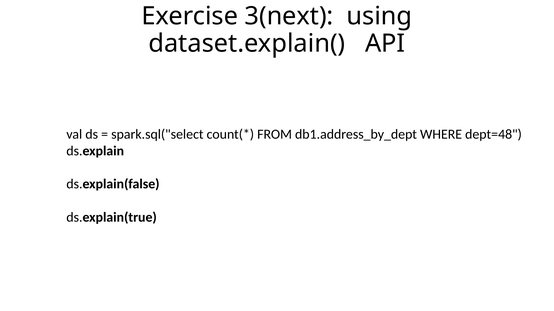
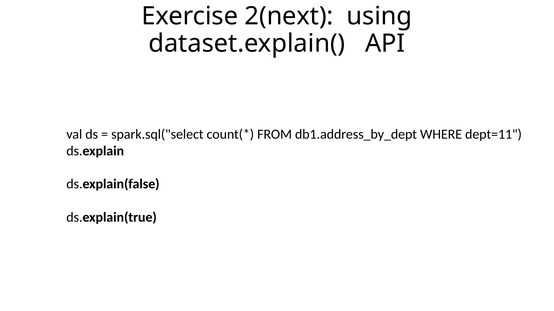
3(next: 3(next -> 2(next (289, 16)
dept=48: dept=48 -> dept=11 (494, 135)
